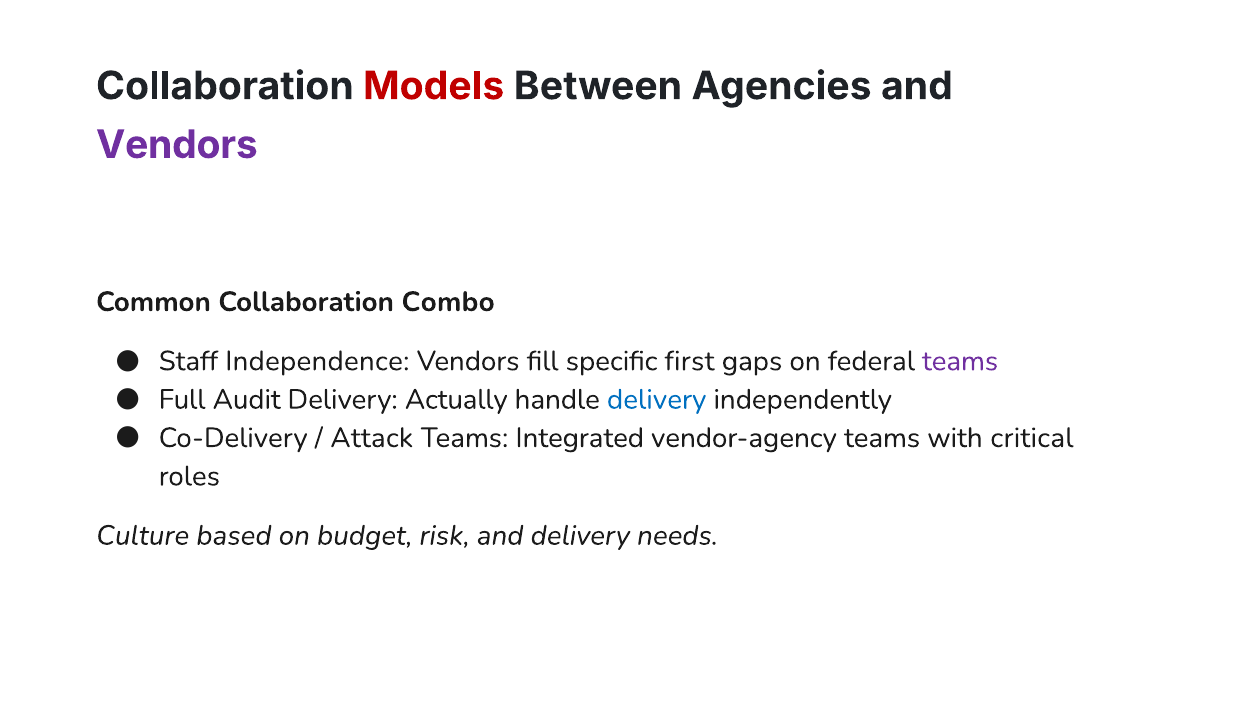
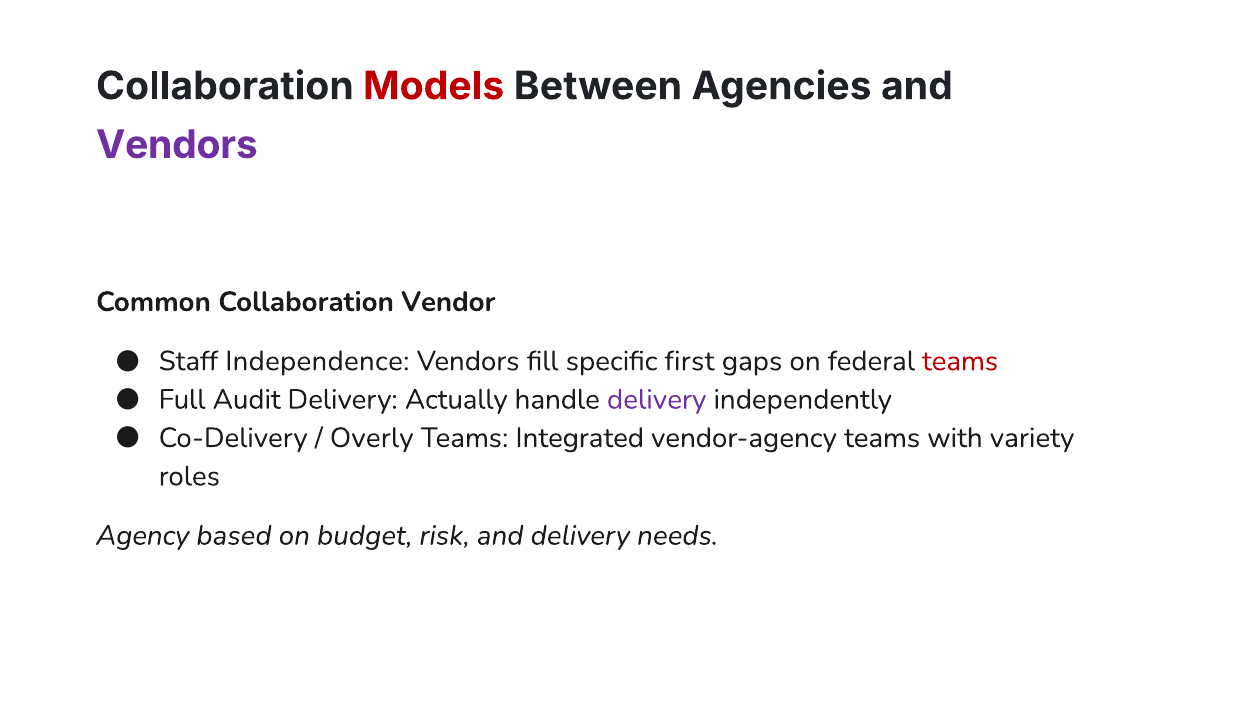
Combo: Combo -> Vendor (448, 302)
teams colour: purple -> red (960, 361)
delivery colour: blue -> purple (657, 399)
Attack: Attack -> Overly (372, 438)
critical: critical -> variety (1032, 438)
Culture: Culture -> Agency (143, 535)
